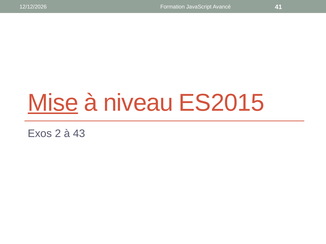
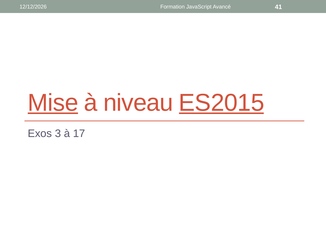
ES2015 underline: none -> present (222, 103)
2: 2 -> 3 (58, 134)
43: 43 -> 17 (79, 134)
